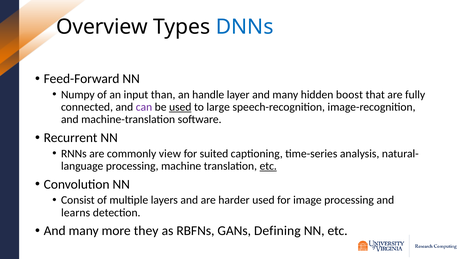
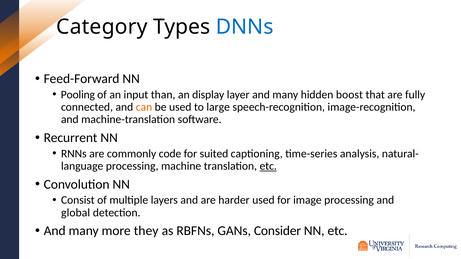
Overview: Overview -> Category (102, 27)
Numpy: Numpy -> Pooling (78, 95)
handle: handle -> display (208, 95)
can colour: purple -> orange (144, 107)
used underline: present -> none (180, 107)
view: view -> code (170, 154)
learns: learns -> global (76, 213)
Defining: Defining -> Consider (277, 231)
